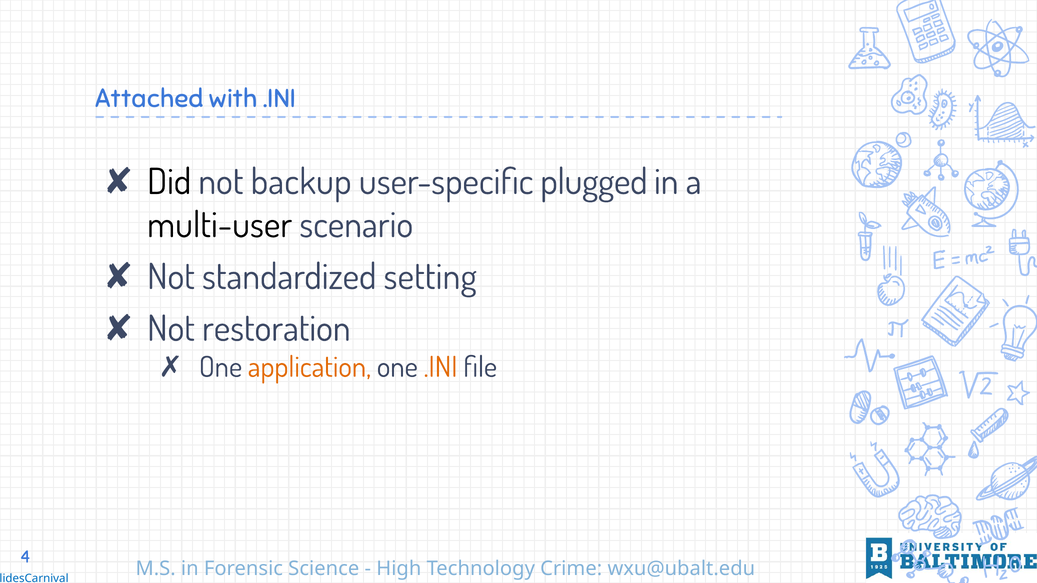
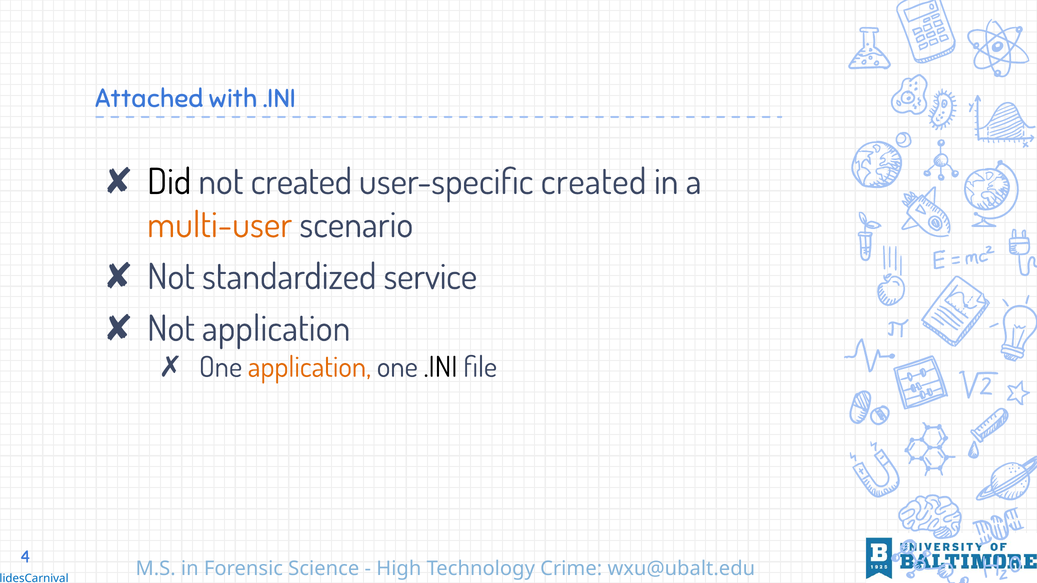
not backup: backup -> created (301, 182)
user-specific plugged: plugged -> created (594, 182)
multi-user colour: black -> orange (220, 225)
setting: setting -> service (430, 277)
Not restoration: restoration -> application (276, 329)
.INI colour: orange -> black (441, 368)
